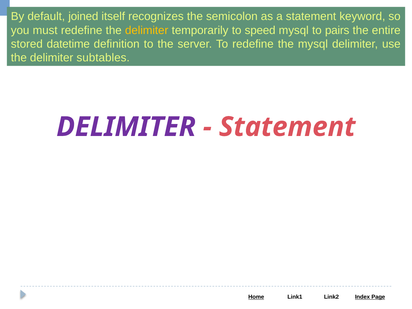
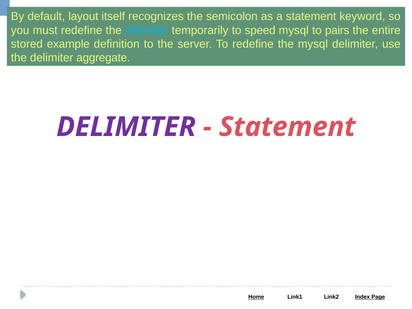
joined: joined -> layout (83, 17)
delimiter colour: yellow -> light blue (147, 30)
datetime: datetime -> example (68, 44)
subtables: subtables -> aggregate (103, 58)
